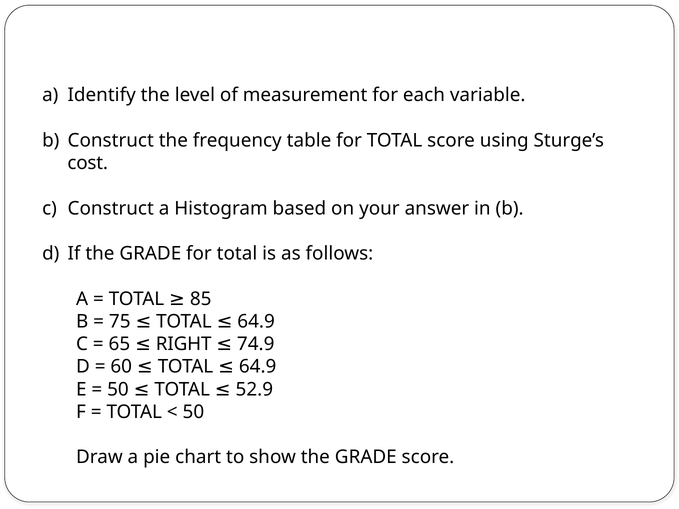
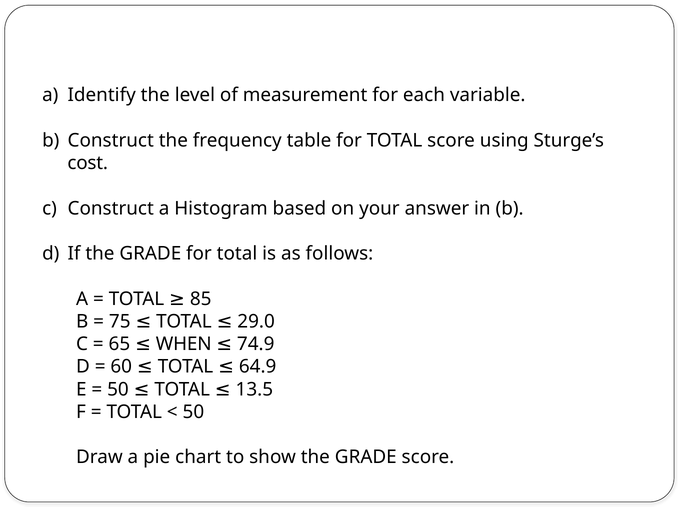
75 TOTAL 64.9: 64.9 -> 29.0 (256, 322)
RIGHT: RIGHT -> WHEN (184, 344)
52.9: 52.9 -> 13.5 (254, 390)
